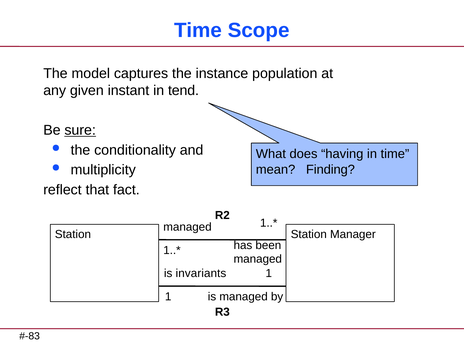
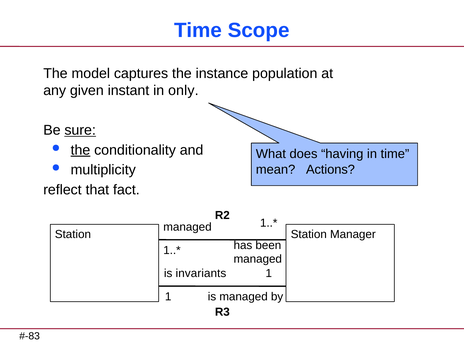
tend: tend -> only (183, 91)
the underline: none -> present (80, 150)
Finding: Finding -> Actions (330, 169)
